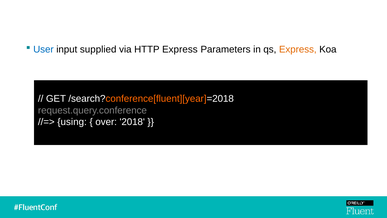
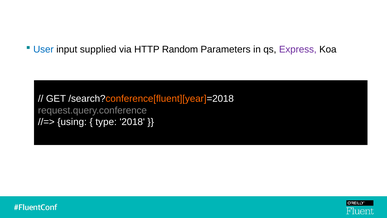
HTTP Express: Express -> Random (180, 49)
Express colour: orange -> purple (298, 49)
over: over -> type (106, 122)
